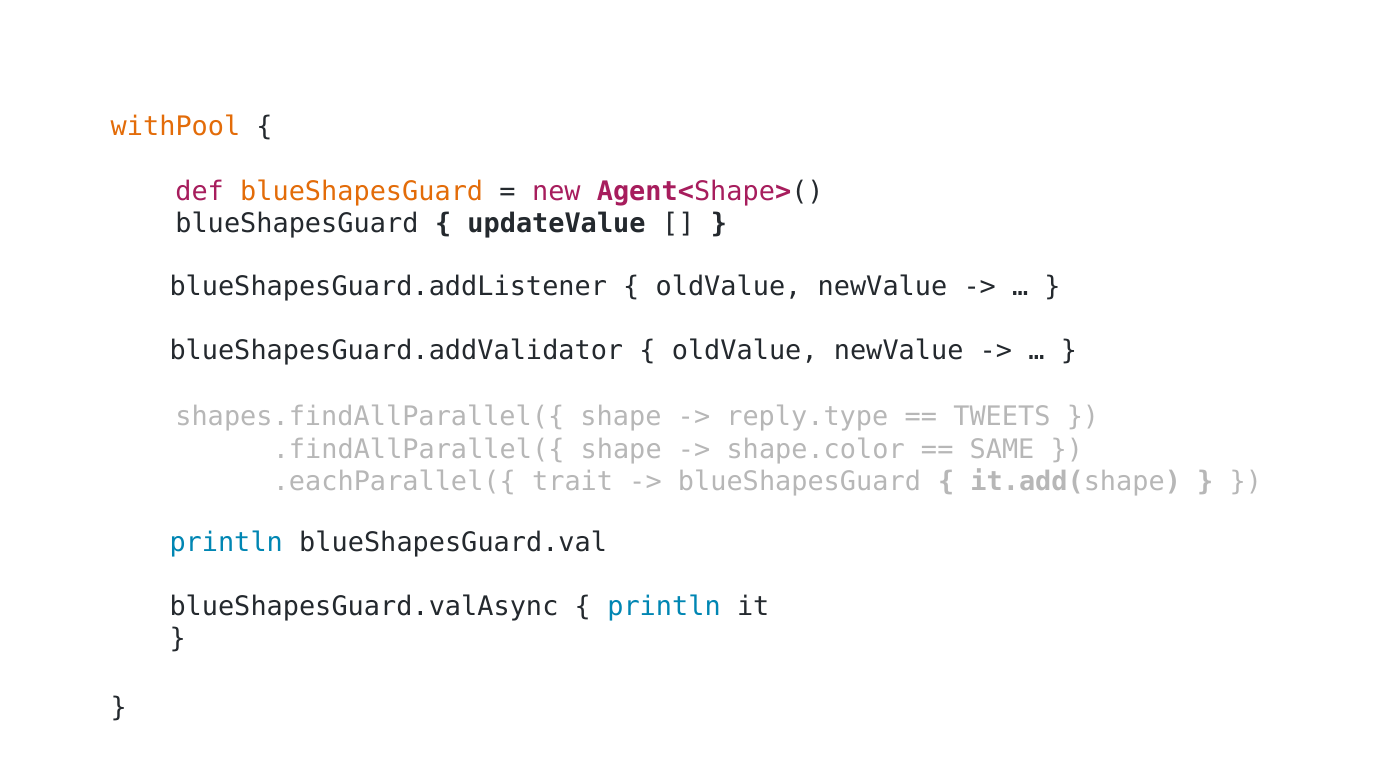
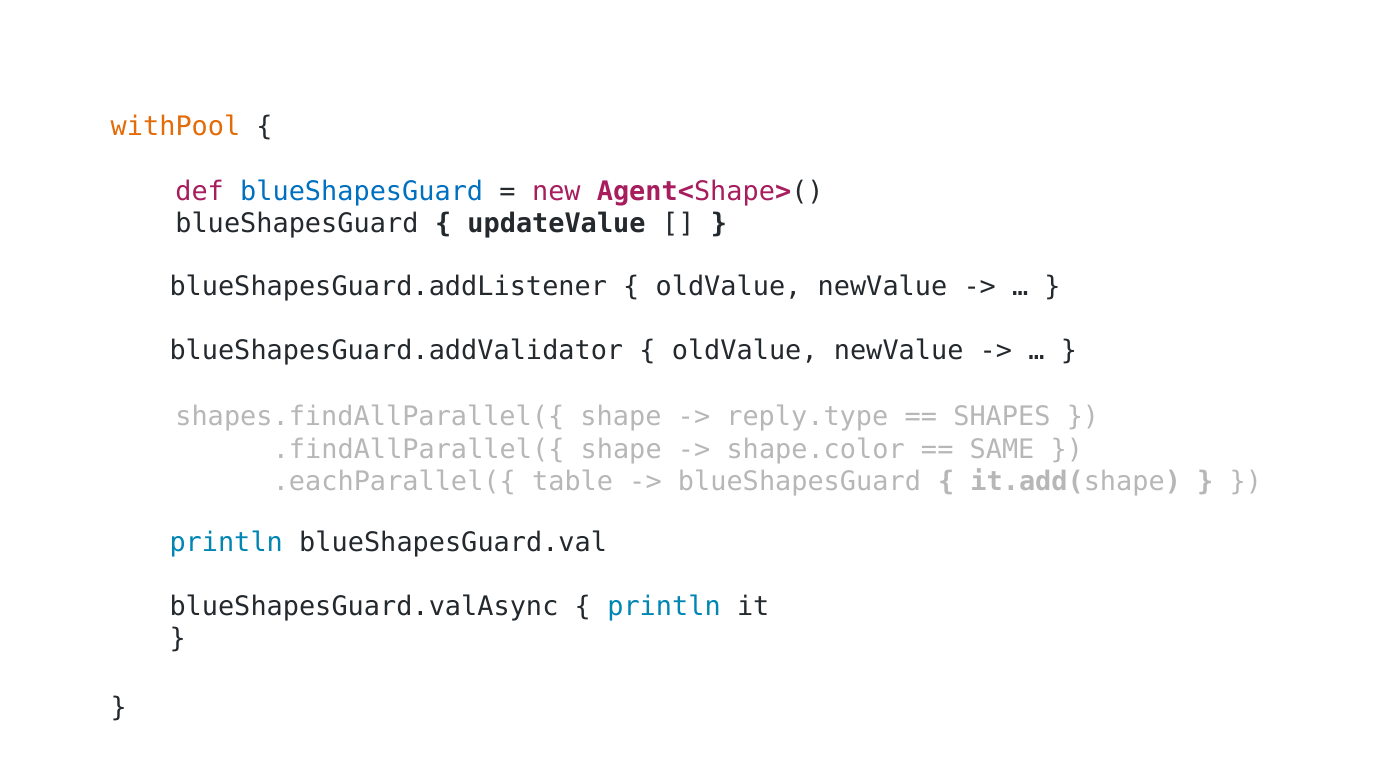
blueShapesGuard colour: orange -> blue (362, 191)
TWEETS: TWEETS -> SHAPES (1002, 417)
trait: trait -> table (573, 482)
